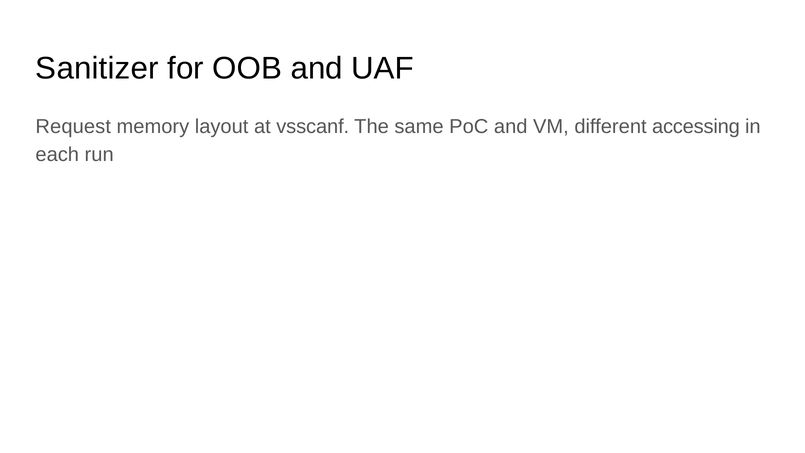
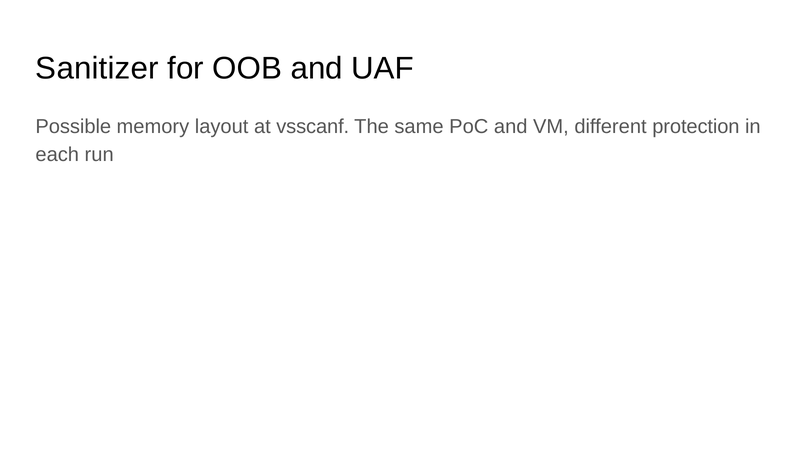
Request: Request -> Possible (73, 127)
accessing: accessing -> protection (696, 127)
